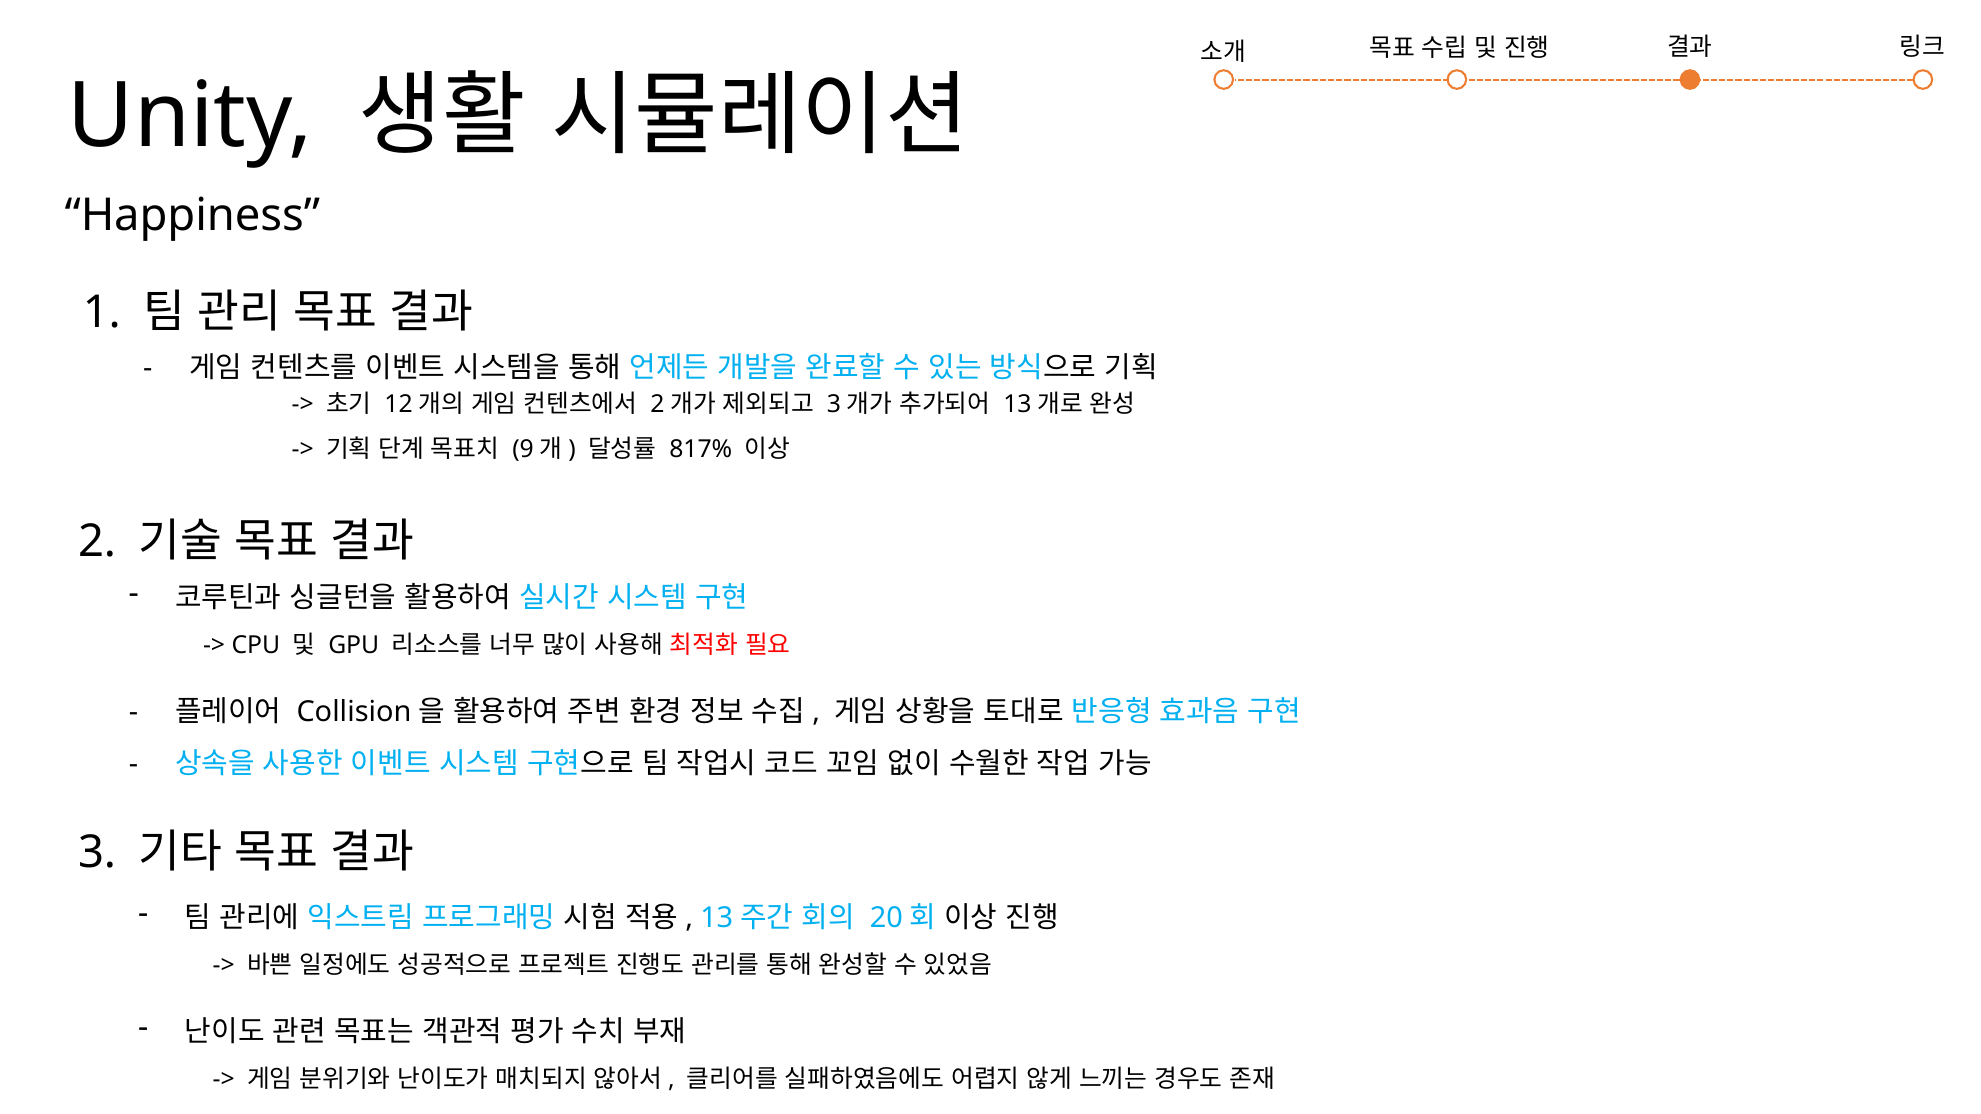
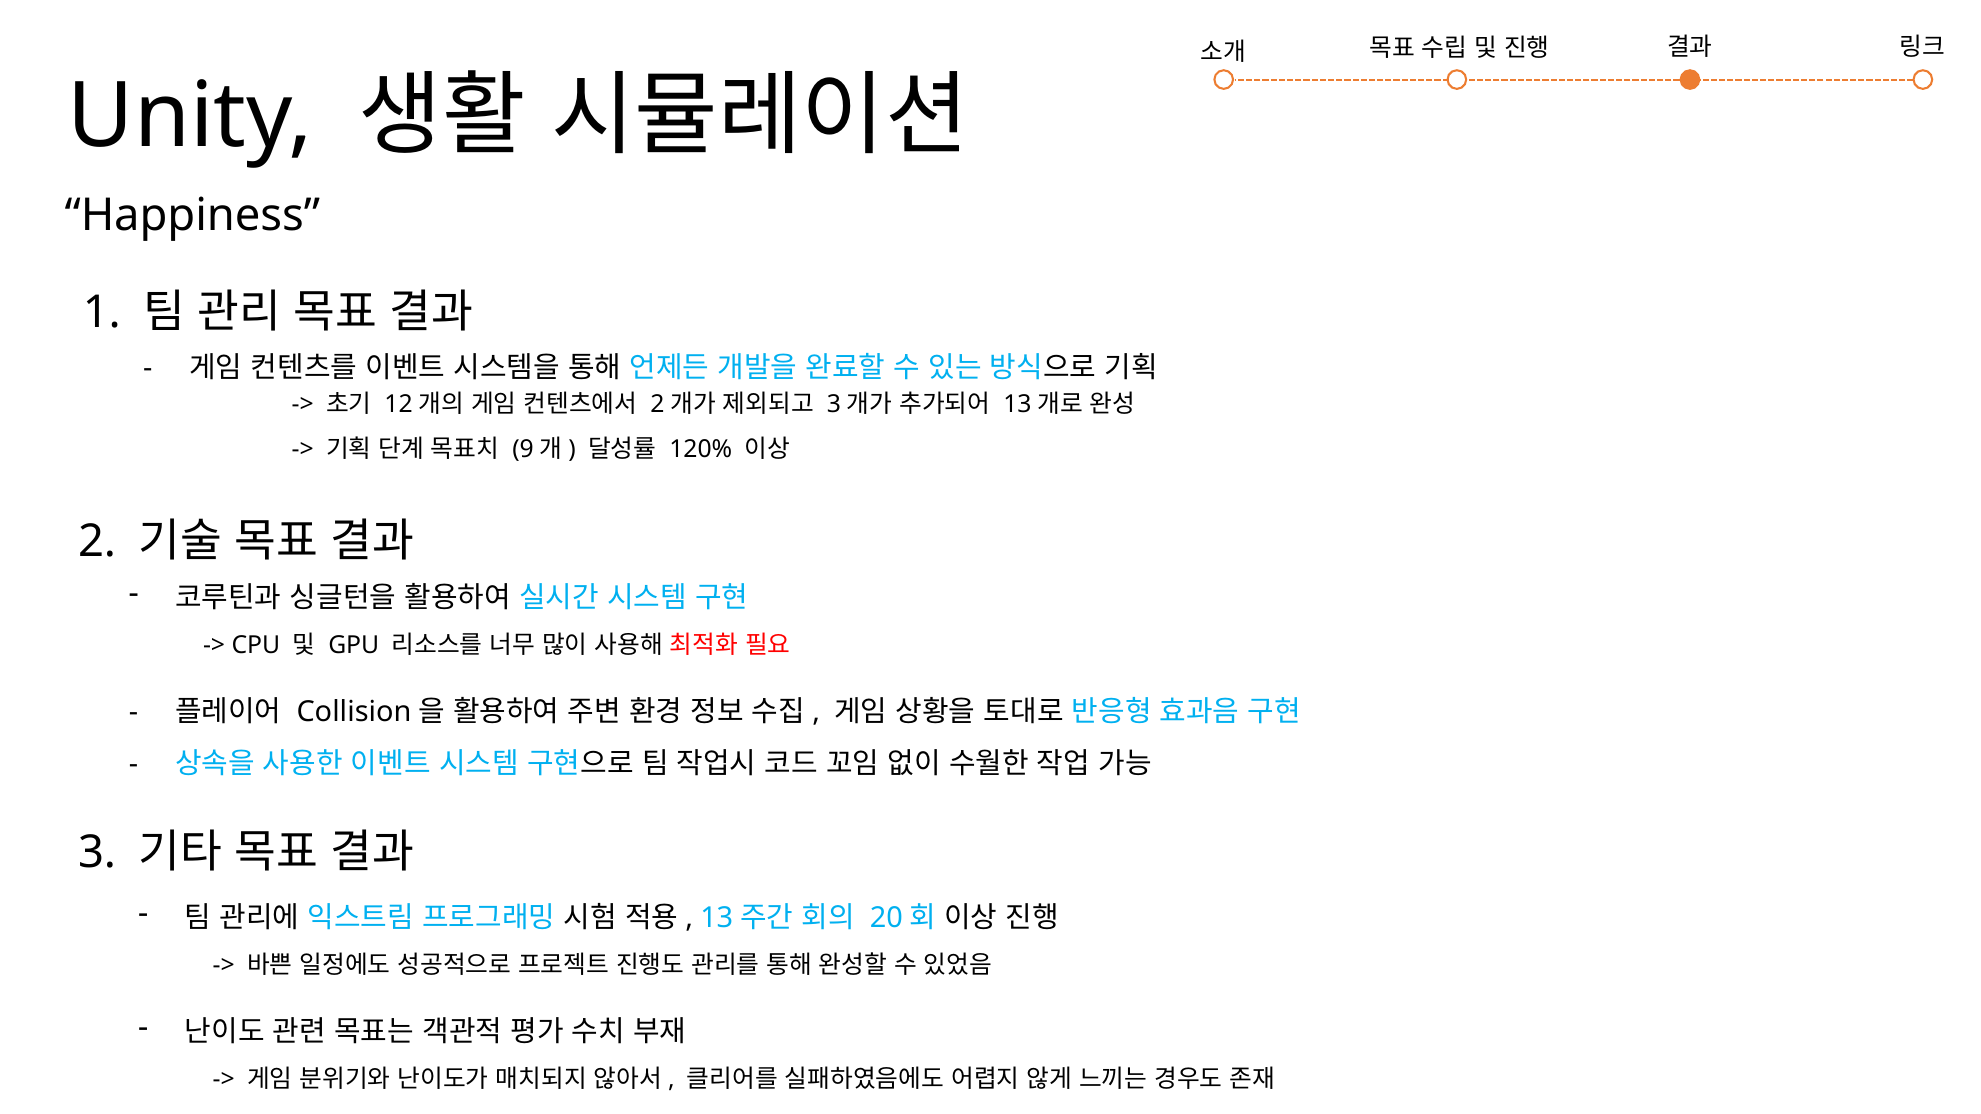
817%: 817% -> 120% (701, 450)
